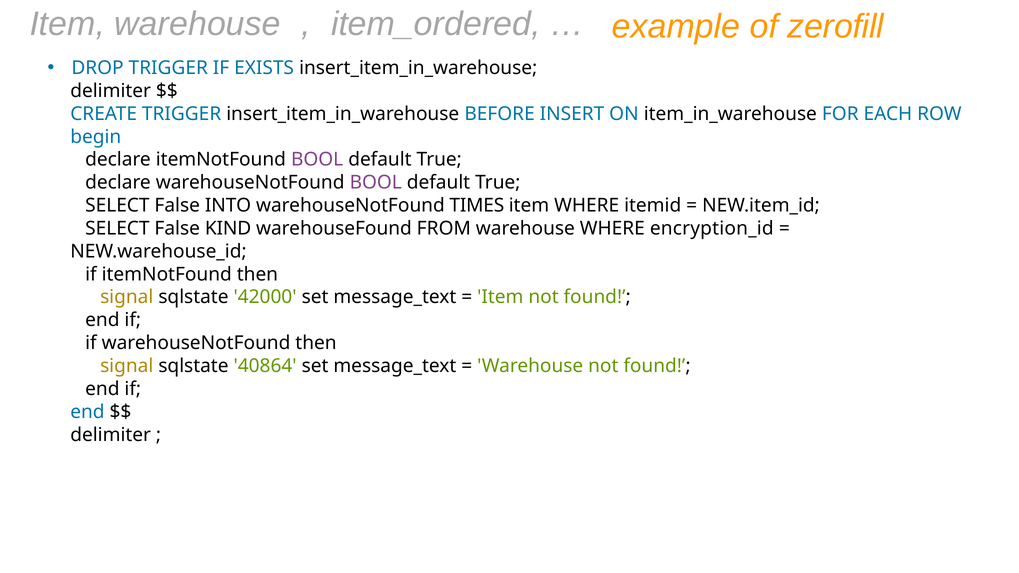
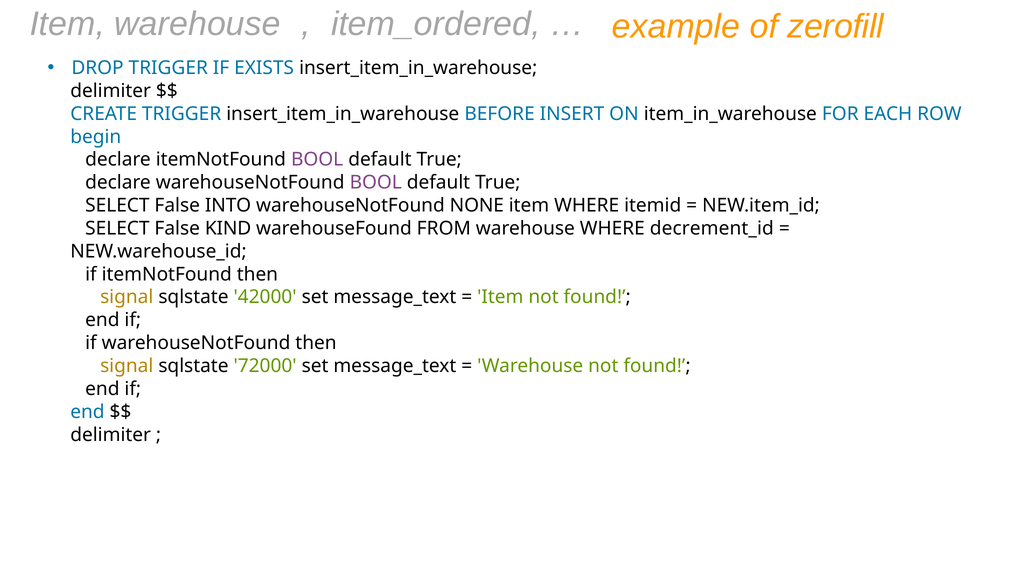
TIMES: TIMES -> NONE (477, 206)
encryption_id: encryption_id -> decrement_id (712, 229)
40864: 40864 -> 72000 (265, 366)
